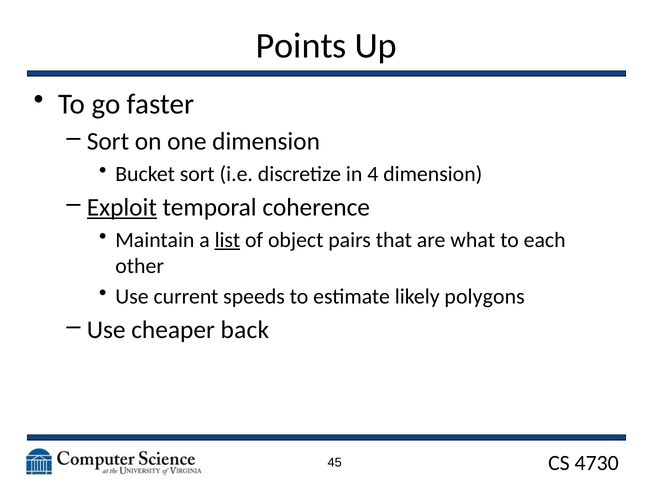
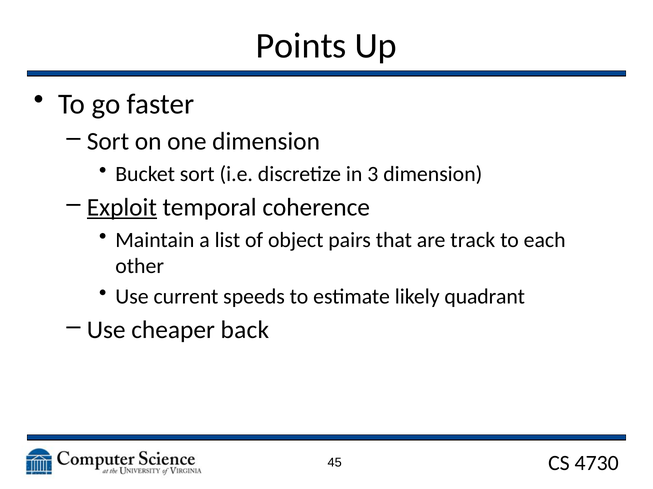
4: 4 -> 3 (373, 174)
list underline: present -> none (227, 240)
what: what -> track (473, 240)
polygons: polygons -> quadrant (485, 297)
